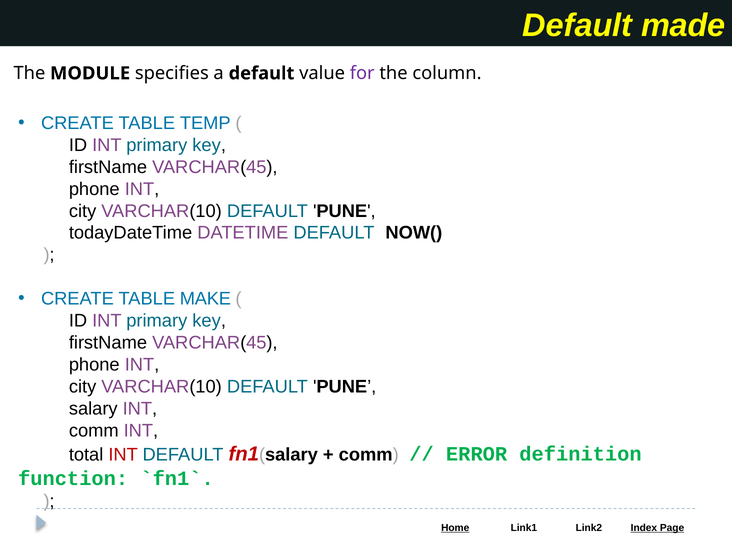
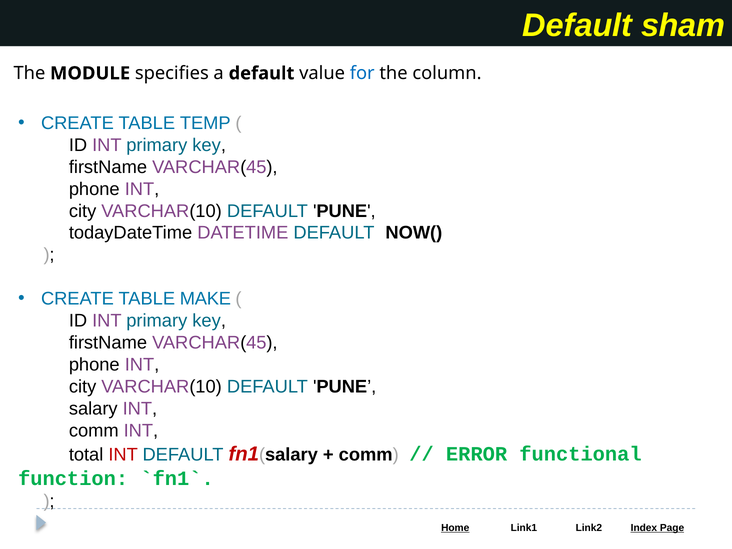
made: made -> sham (683, 25)
for colour: purple -> blue (362, 73)
definition: definition -> functional (580, 454)
